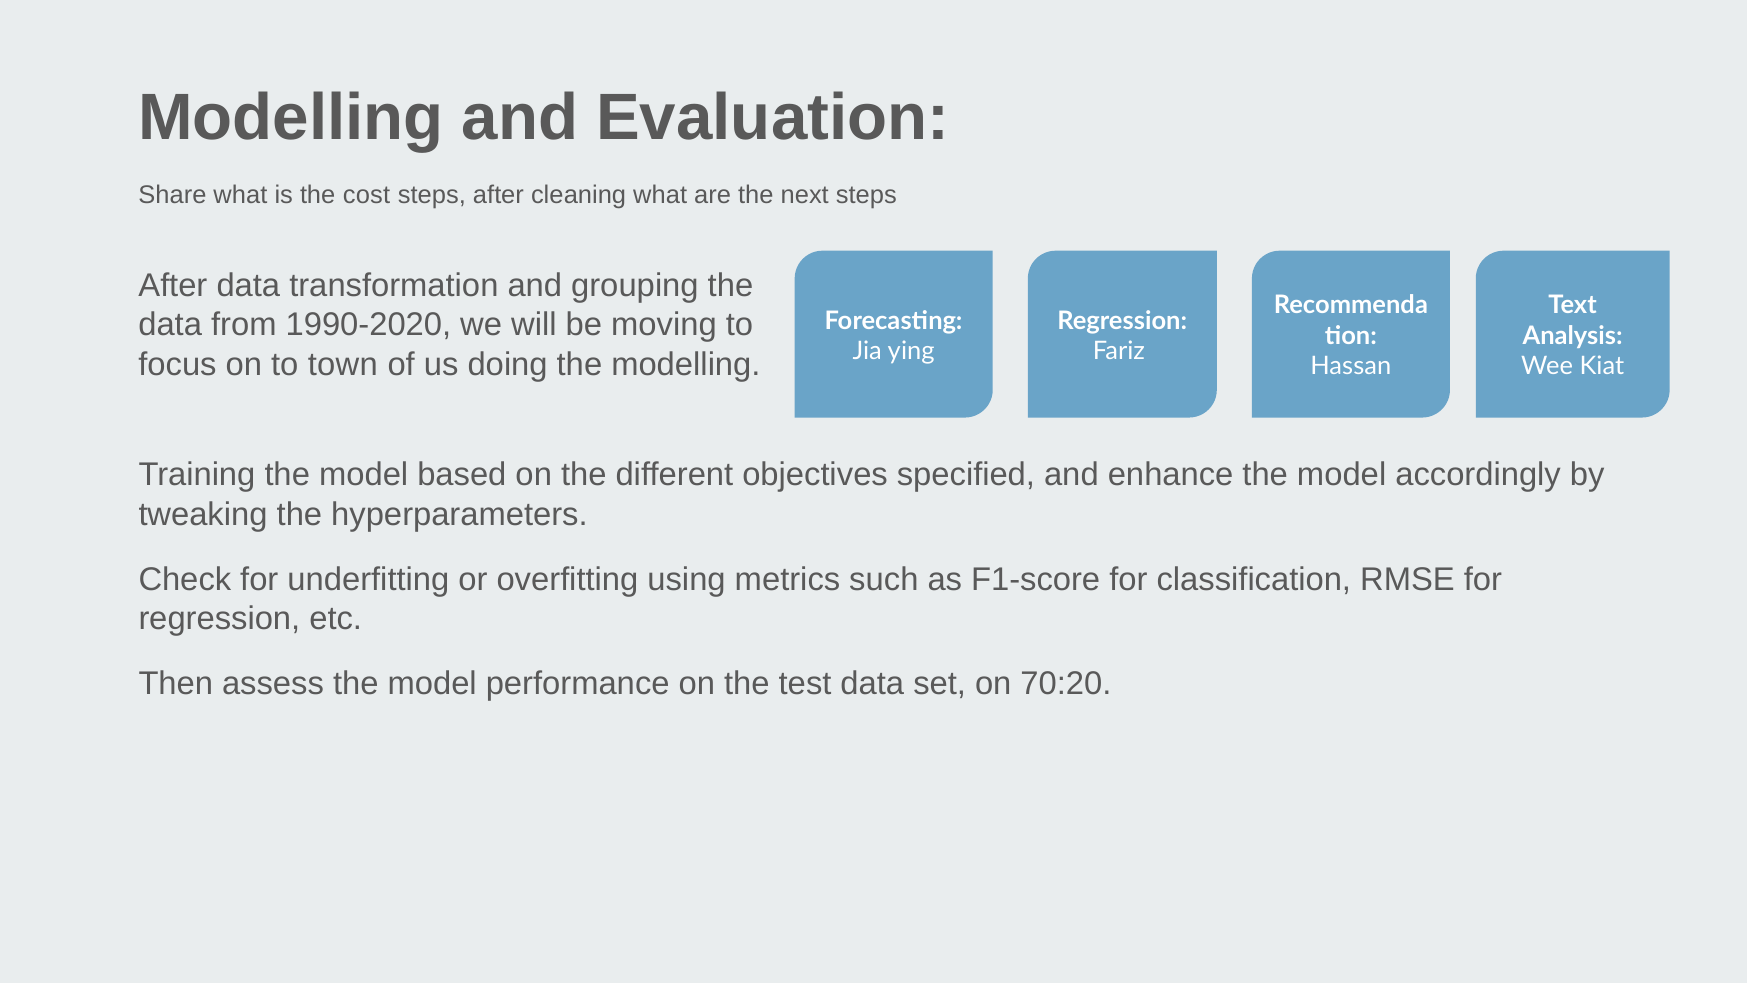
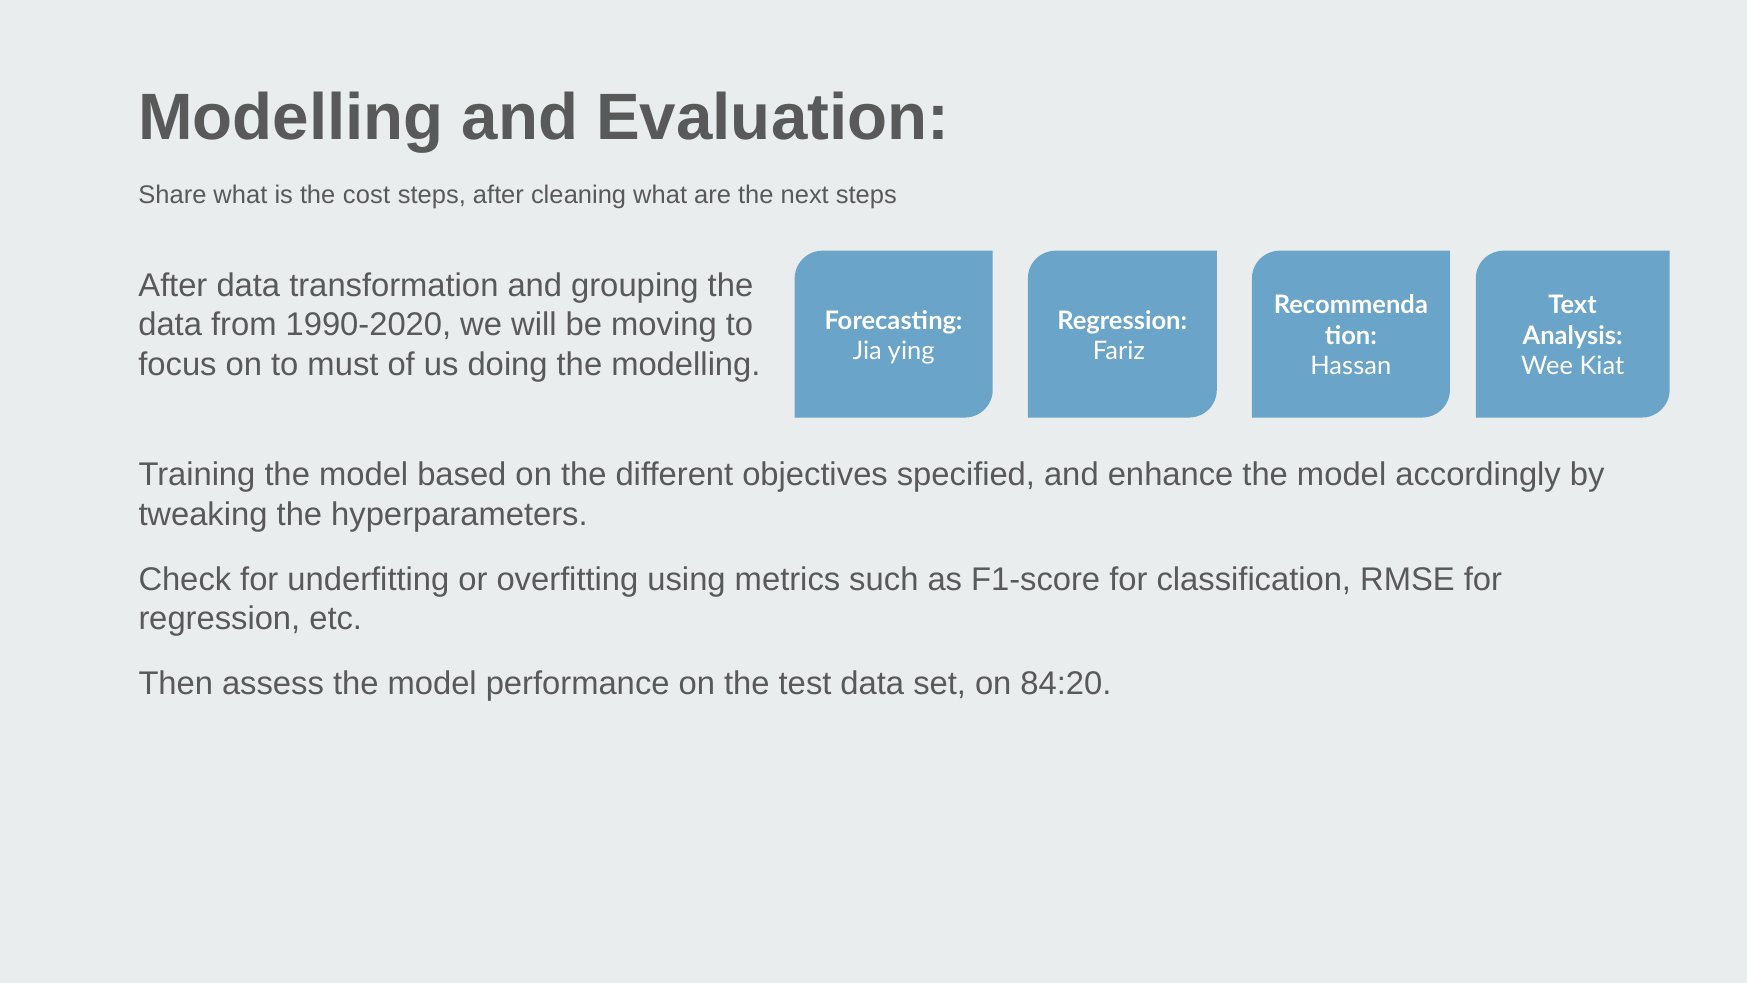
town: town -> must (343, 364)
70:20: 70:20 -> 84:20 (1066, 683)
